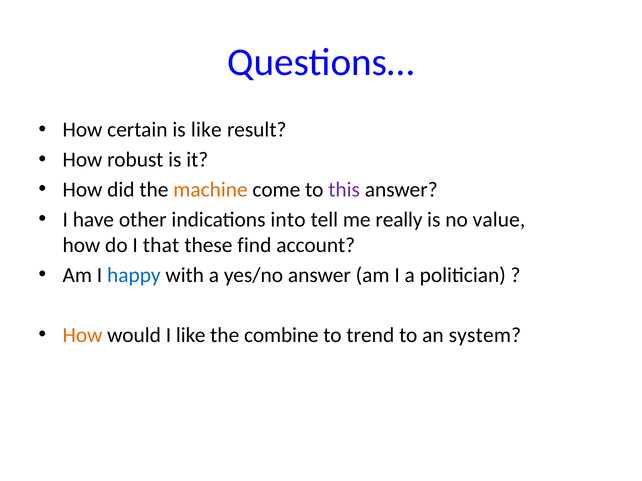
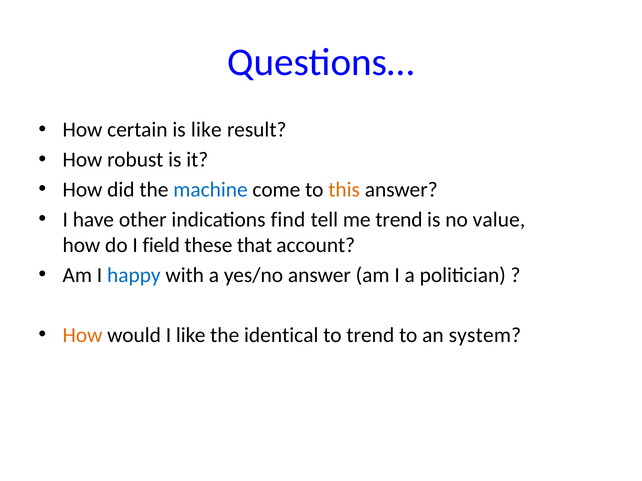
machine colour: orange -> blue (210, 190)
this colour: purple -> orange (344, 190)
into: into -> find (288, 220)
me really: really -> trend (399, 220)
that: that -> field (161, 245)
find: find -> that (254, 245)
combine: combine -> identical (281, 335)
